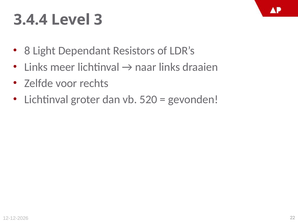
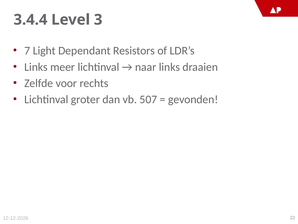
8: 8 -> 7 (27, 51)
520: 520 -> 507 (148, 99)
